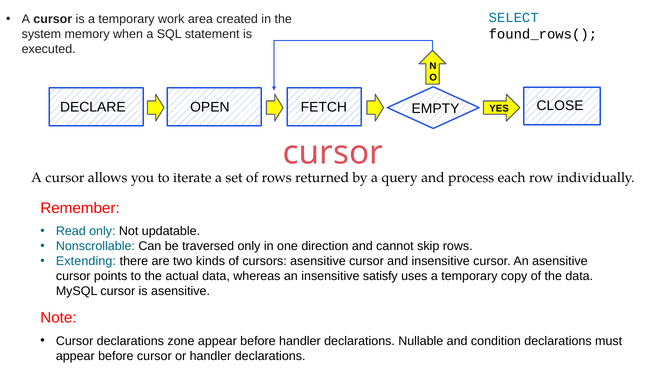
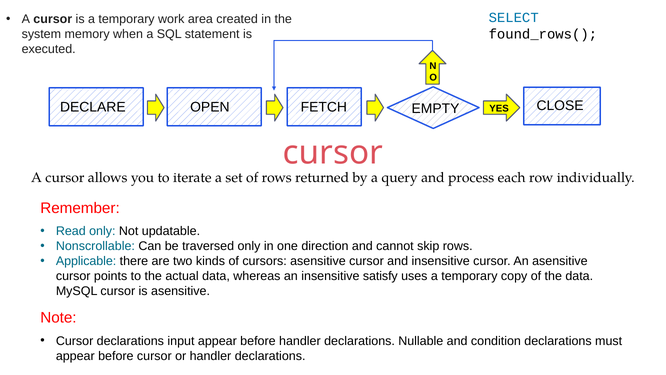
Extending: Extending -> Applicable (86, 261)
zone: zone -> input (181, 341)
